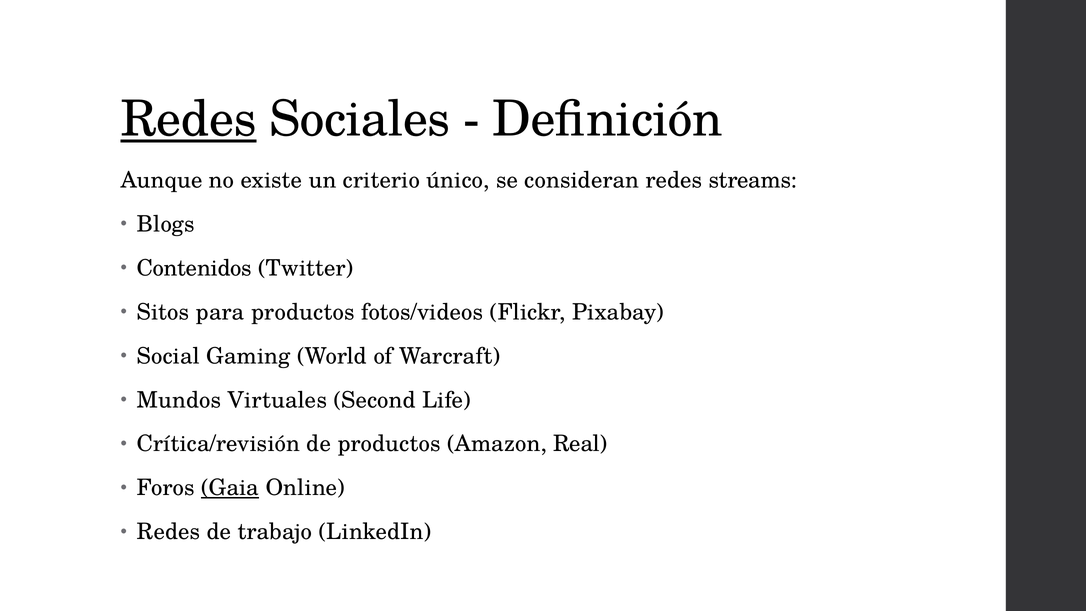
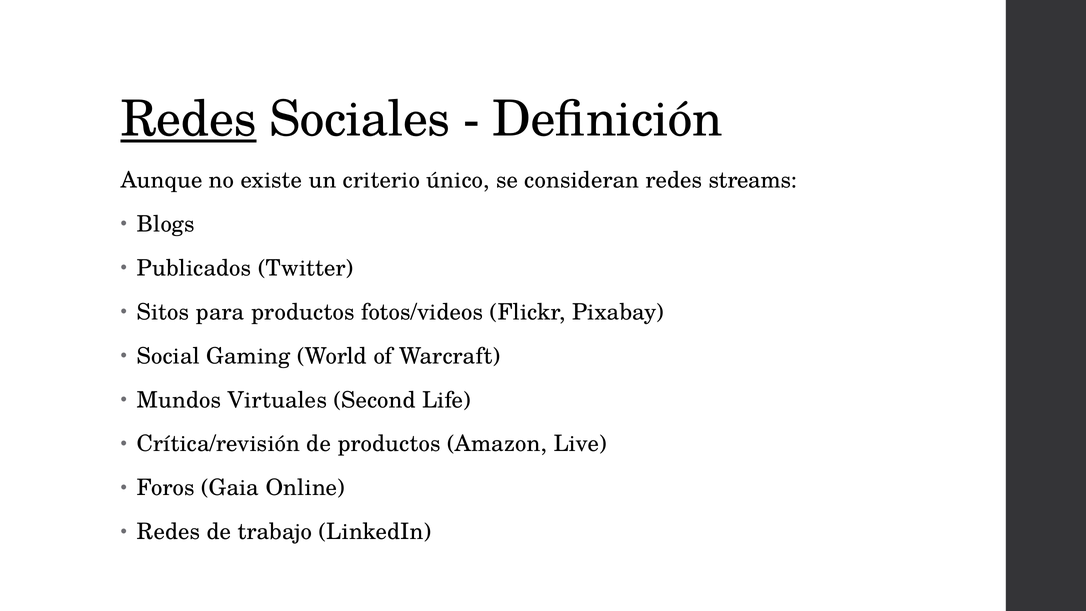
Contenidos: Contenidos -> Publicados (194, 268)
Real: Real -> Live (580, 444)
Gaia underline: present -> none (230, 488)
